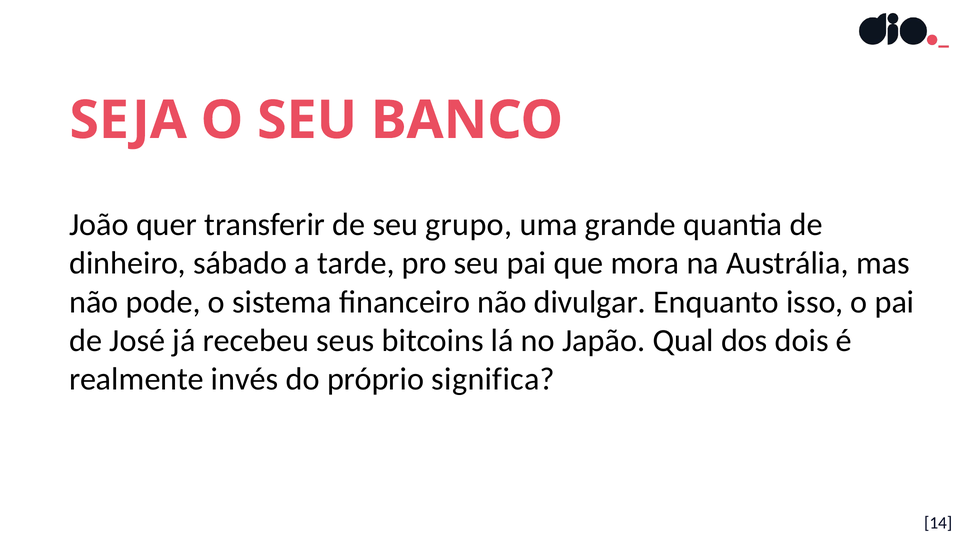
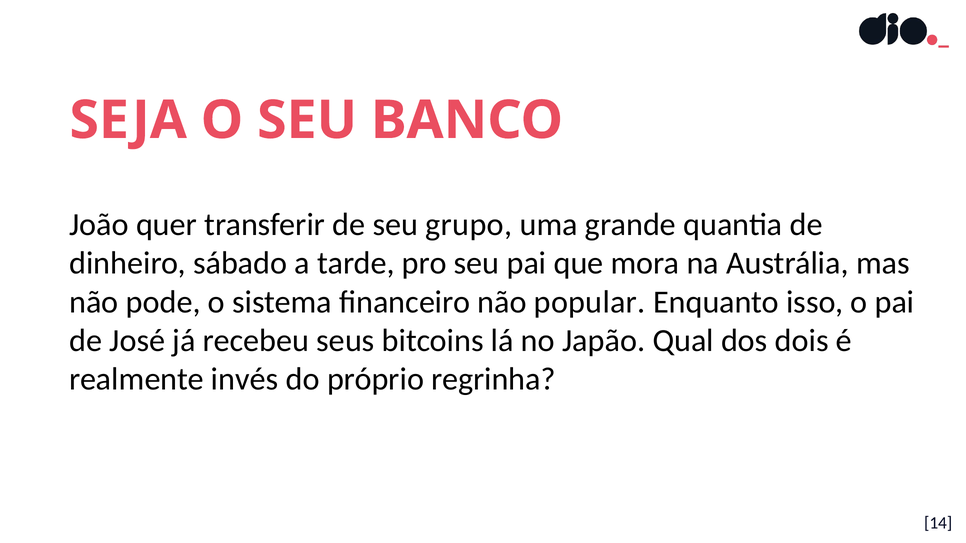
divulgar: divulgar -> popular (590, 302)
significa: significa -> regrinha (493, 379)
